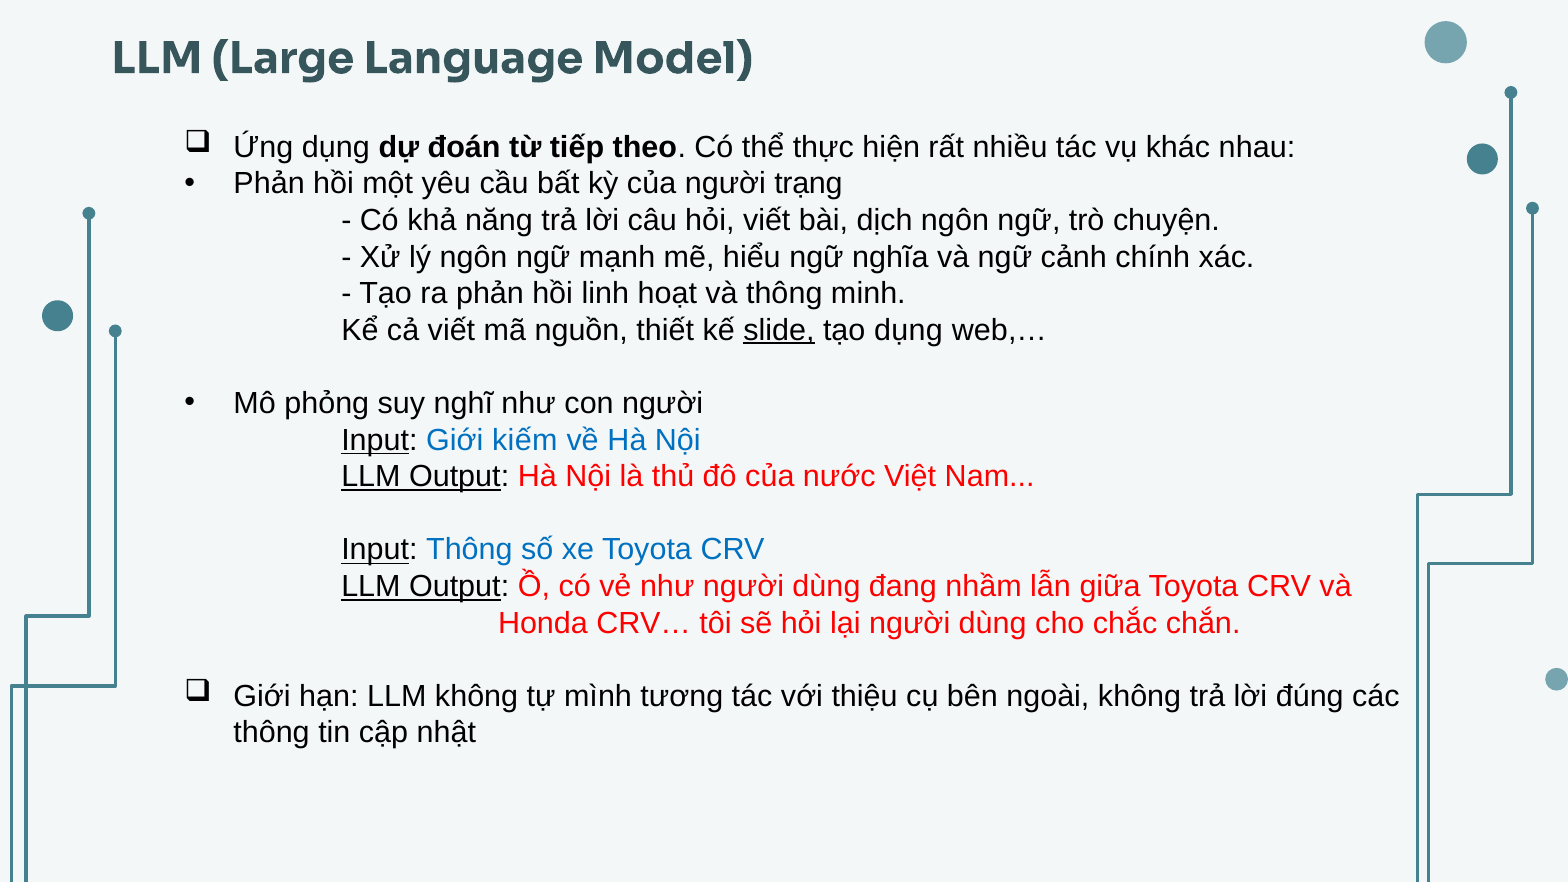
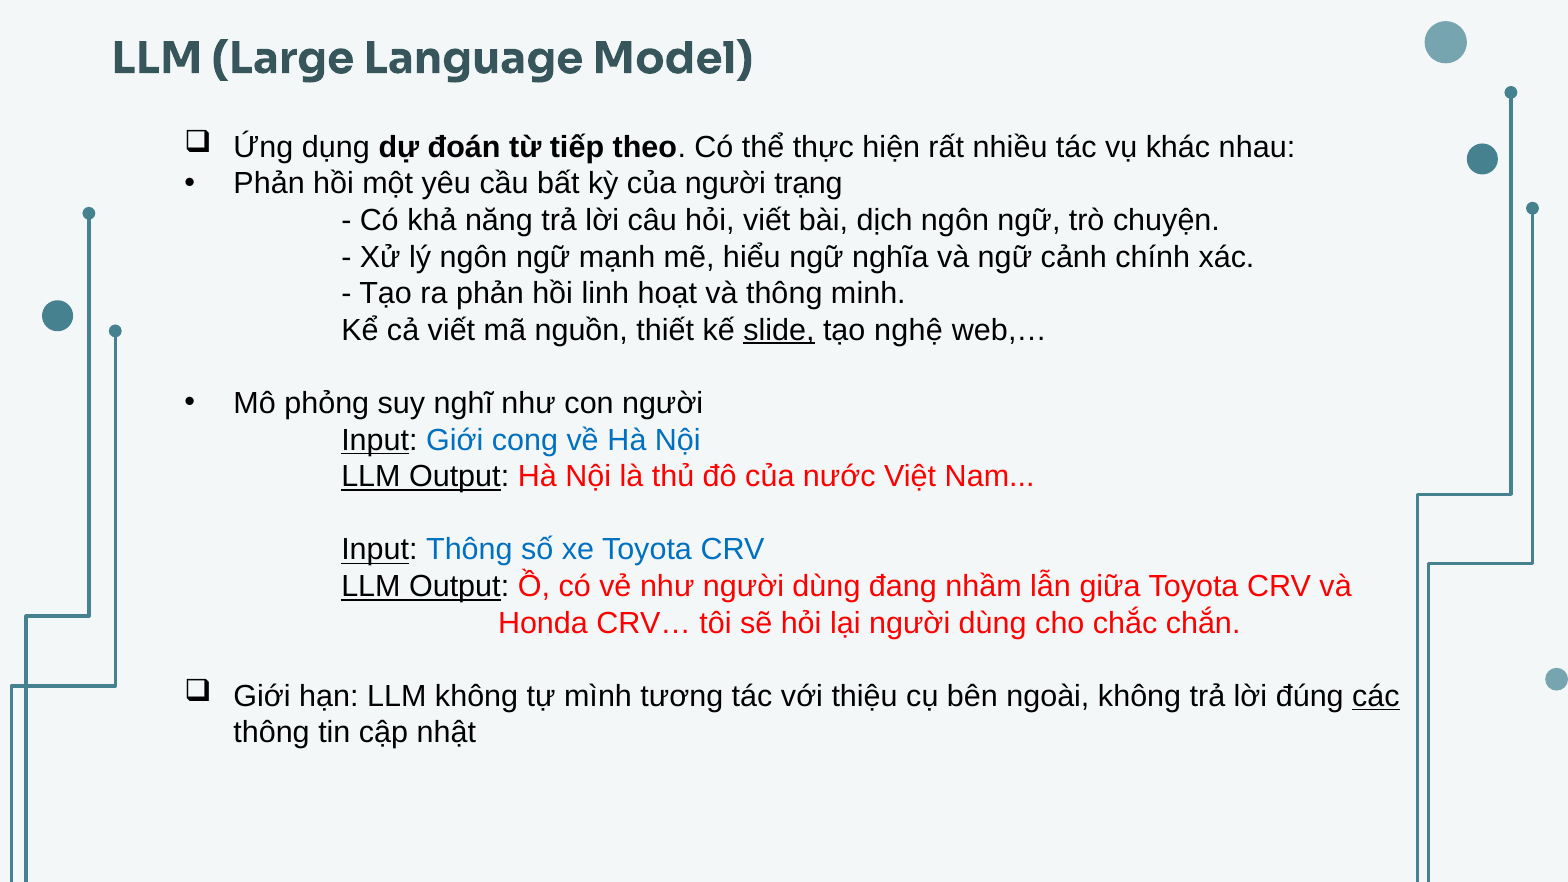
tạo dụng: dụng -> nghệ (909, 330)
kiếm: kiếm -> cong (525, 440)
các underline: none -> present (1376, 696)
